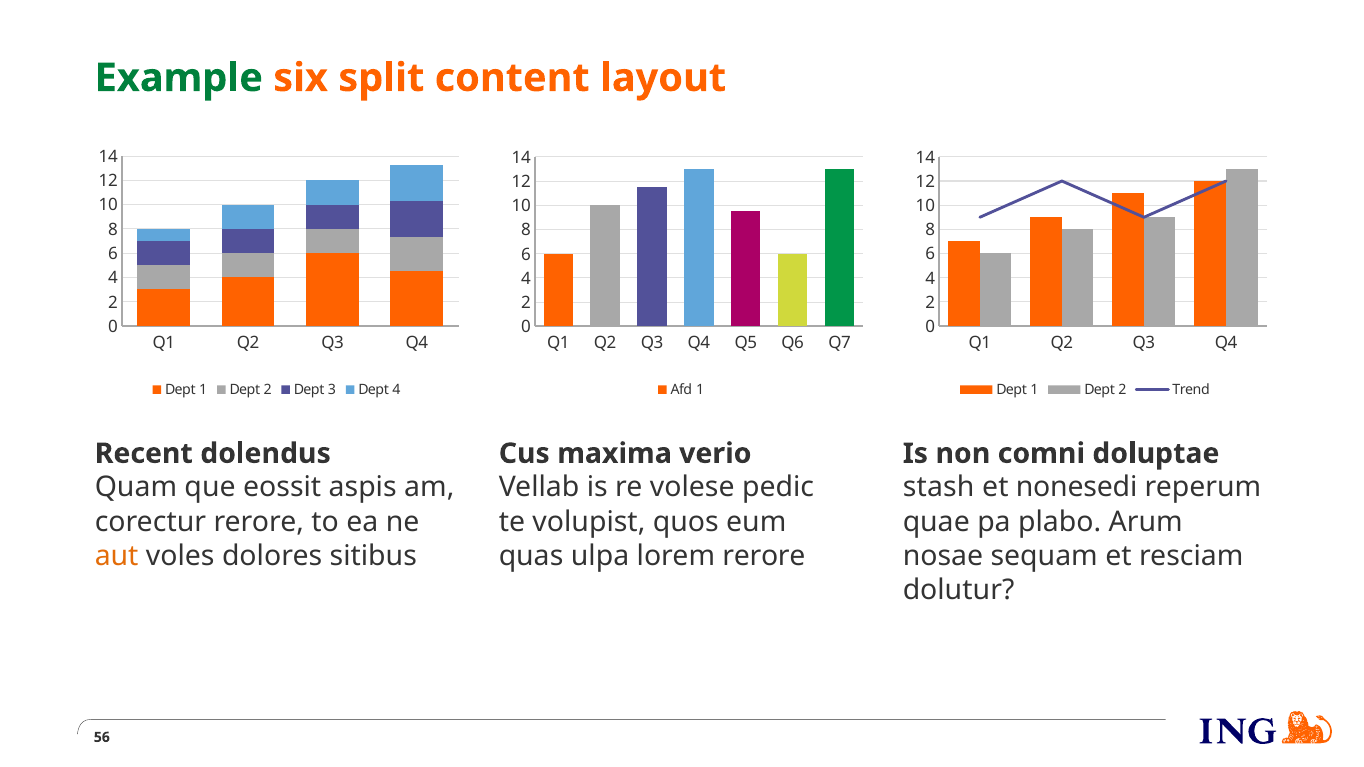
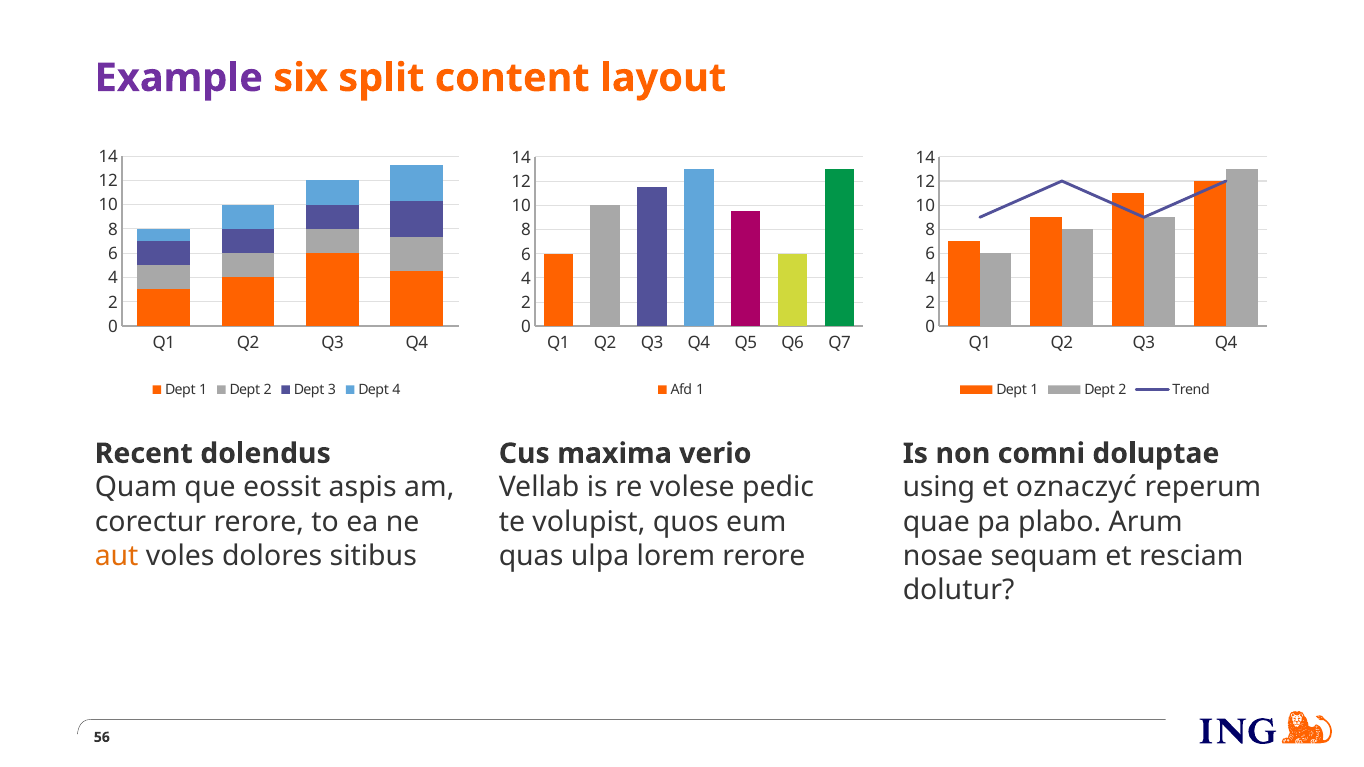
Example colour: green -> purple (179, 78)
stash: stash -> using (939, 488)
nonesedi: nonesedi -> oznaczyć (1076, 488)
